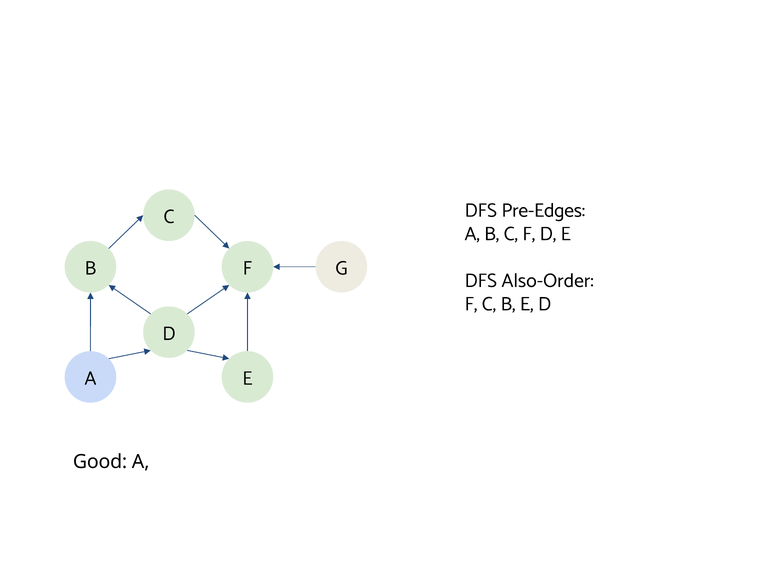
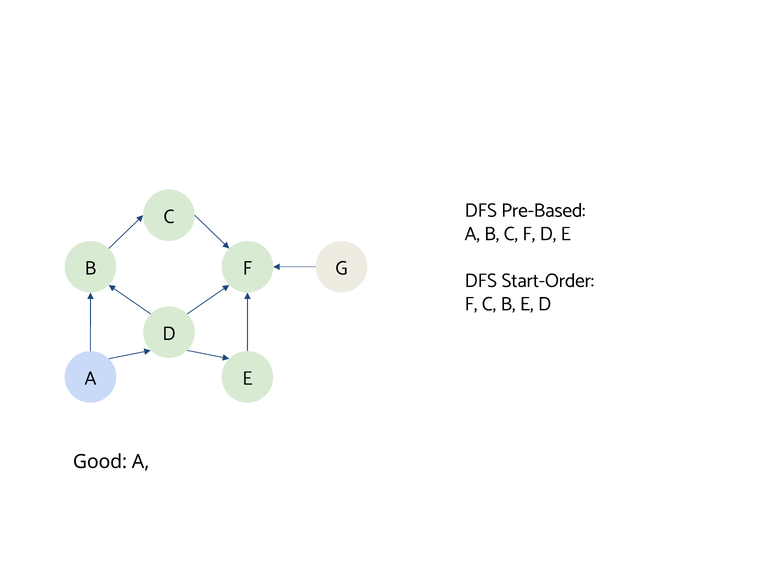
Pre-Edges: Pre-Edges -> Pre-Based (543, 211)
Also-Order: Also-Order -> Start-Order (548, 281)
